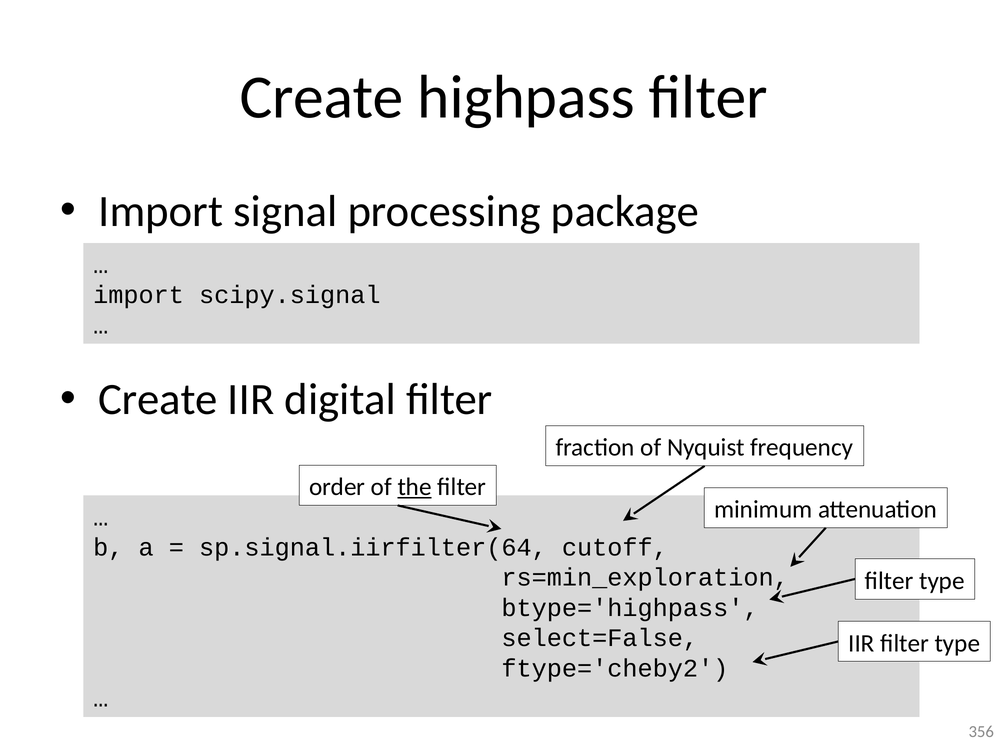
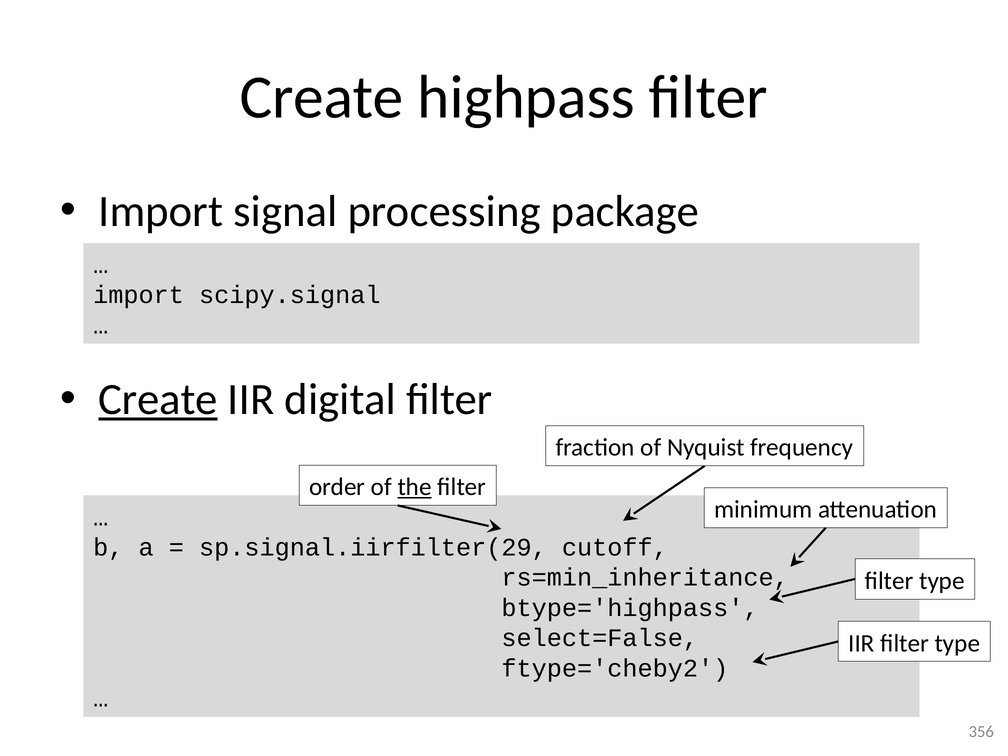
Create underline: none -> present (158, 400)
sp.signal.iirfilter(64: sp.signal.iirfilter(64 -> sp.signal.iirfilter(29 (373, 547)
rs=min_exploration: rs=min_exploration -> rs=min_inheritance (645, 578)
